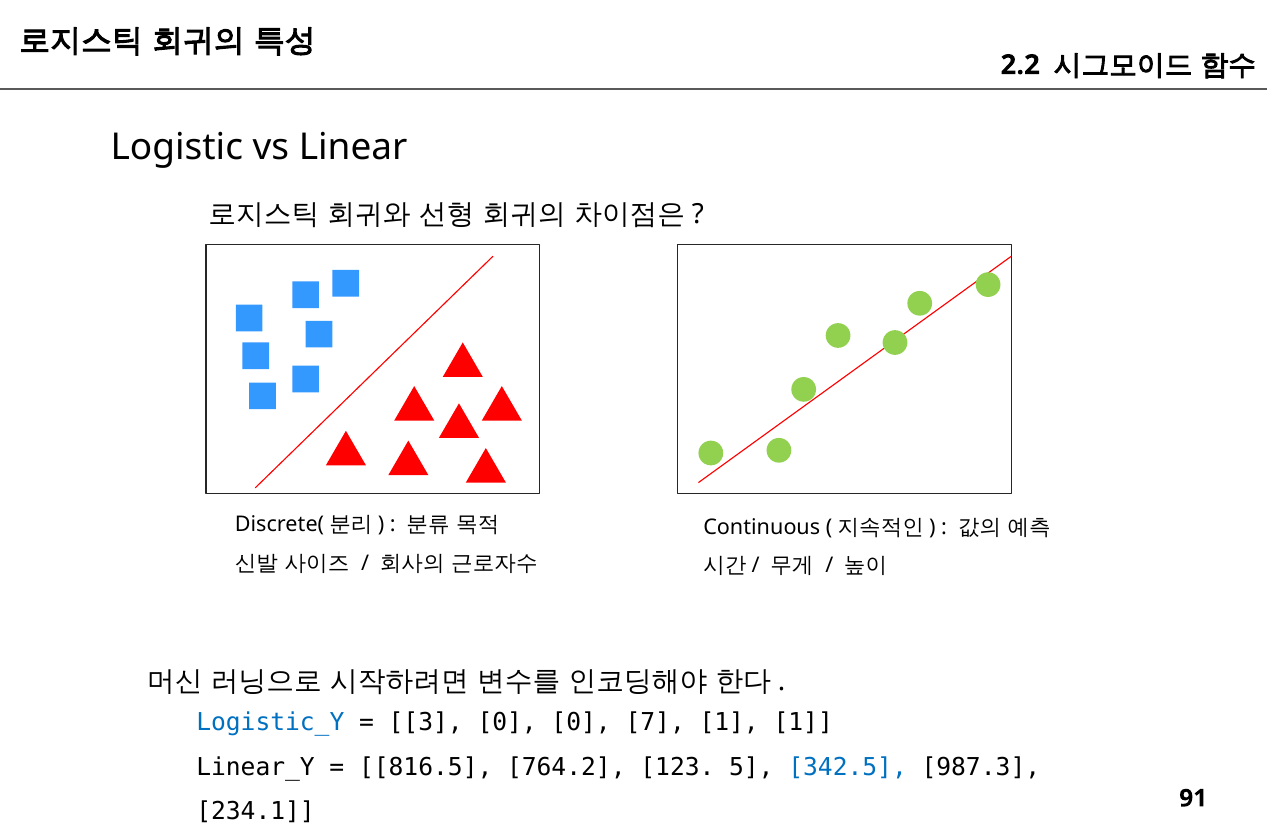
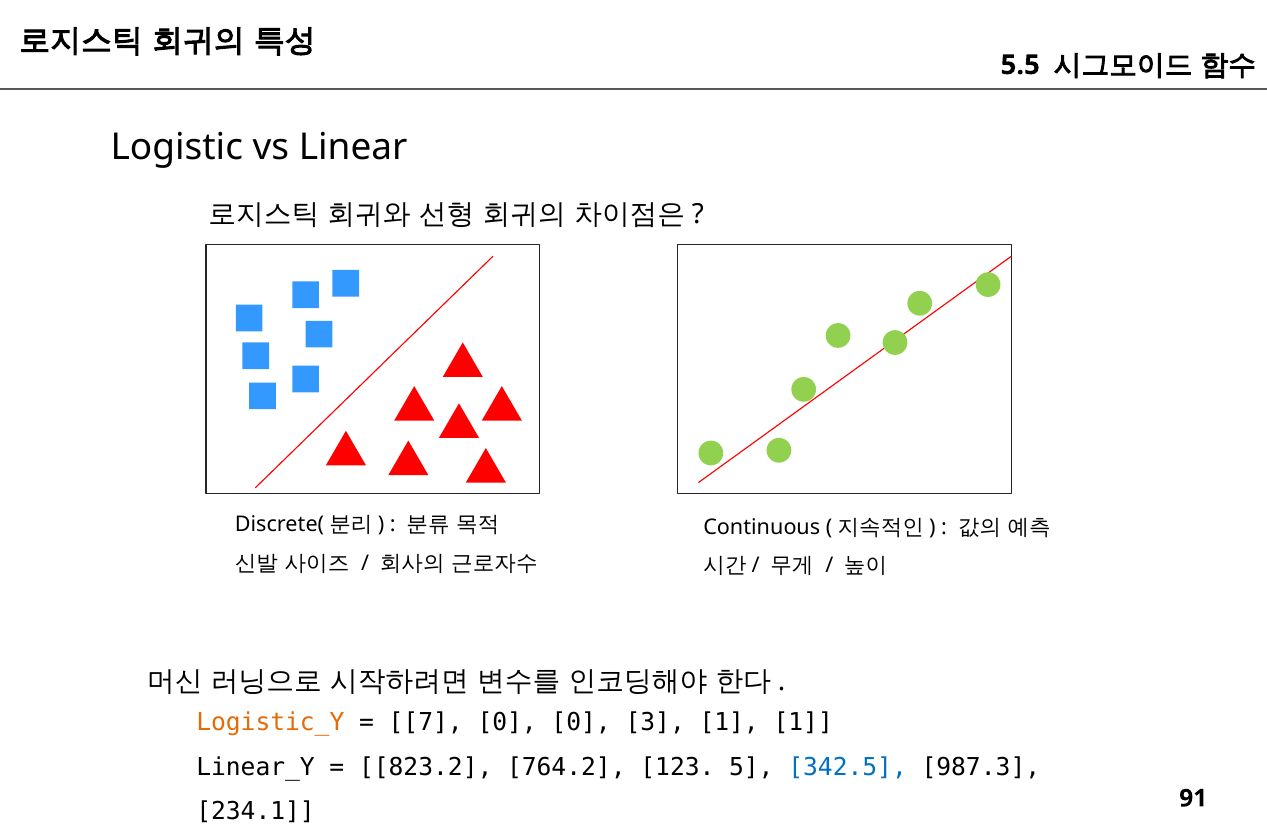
2.2: 2.2 -> 5.5 (1020, 65)
Logistic_Y colour: blue -> orange (270, 723)
3: 3 -> 7 (426, 723)
7: 7 -> 3 (655, 723)
816.5: 816.5 -> 823.2 (426, 767)
